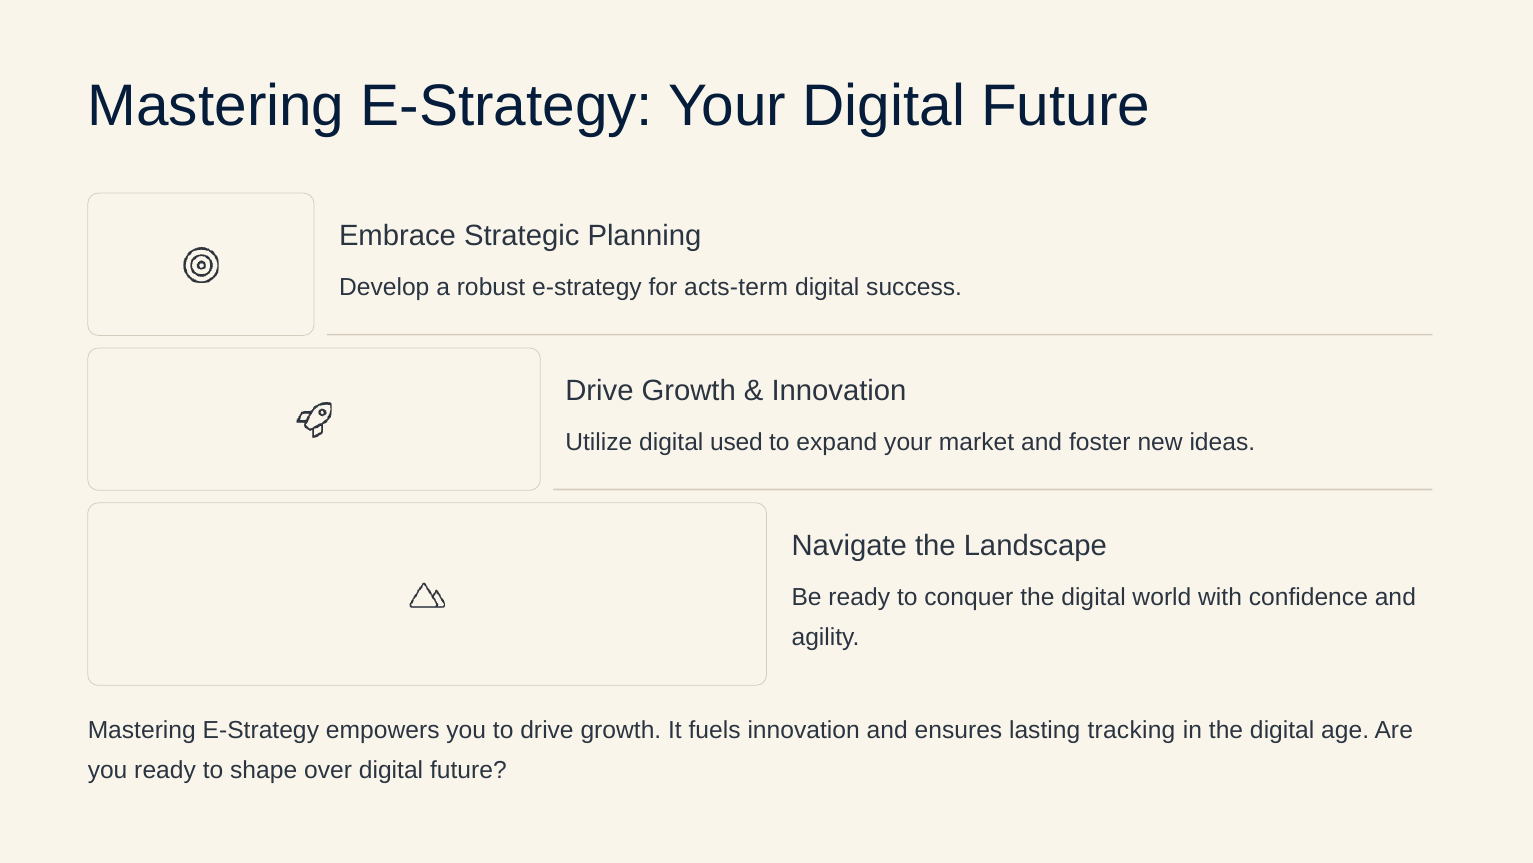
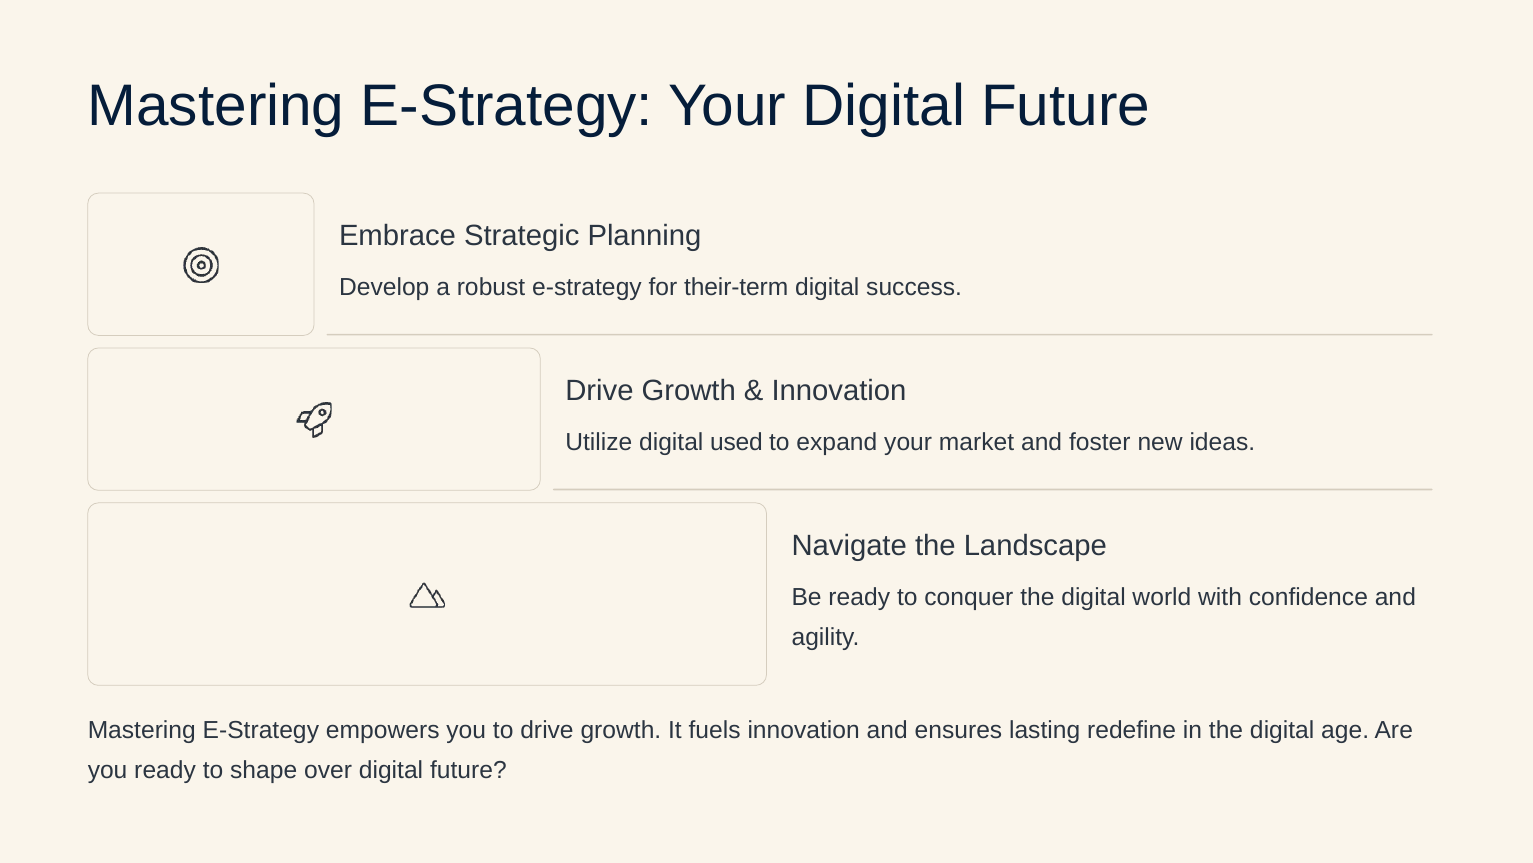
acts-term: acts-term -> their-term (736, 287)
tracking: tracking -> redefine (1132, 730)
